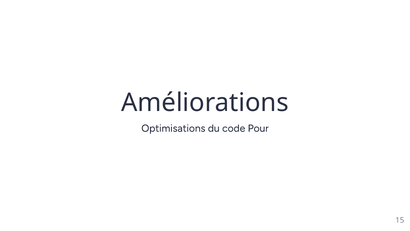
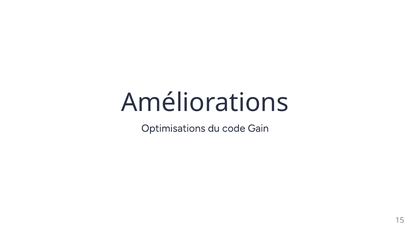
Pour: Pour -> Gain (258, 128)
